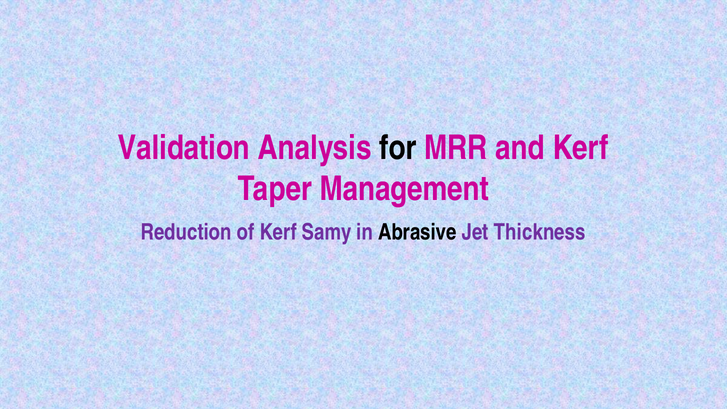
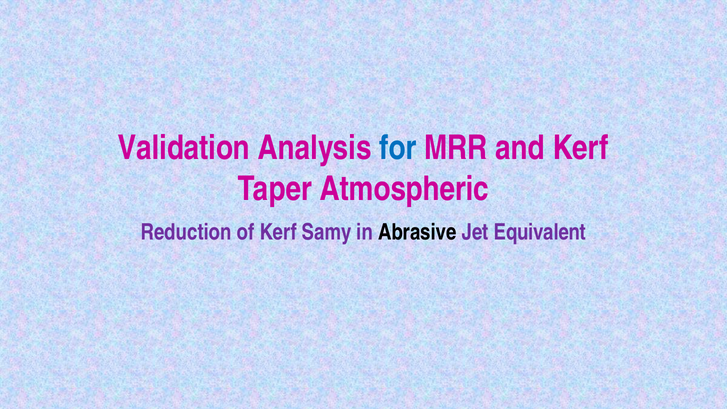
for colour: black -> blue (398, 148)
Management: Management -> Atmospheric (404, 189)
Thickness: Thickness -> Equivalent (540, 232)
